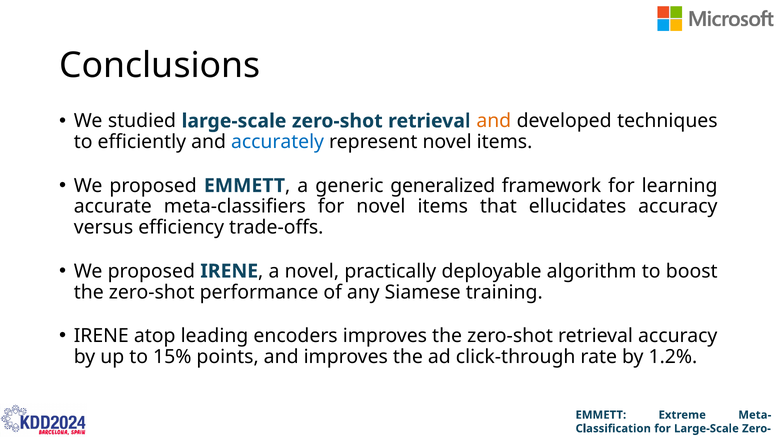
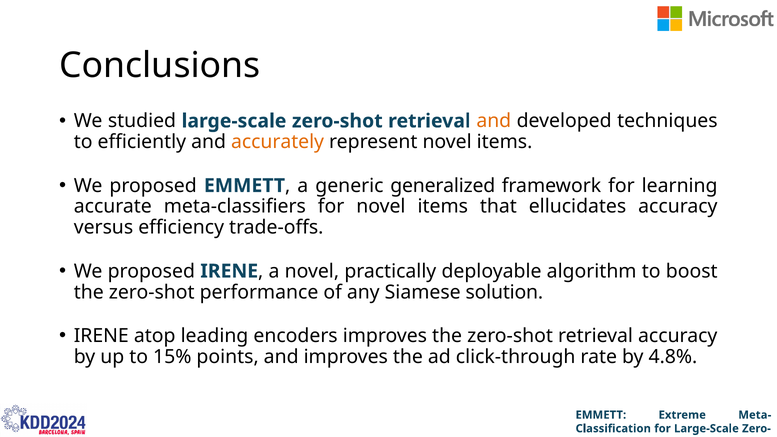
accurately colour: blue -> orange (278, 142)
training: training -> solution (504, 292)
1.2%: 1.2% -> 4.8% (673, 357)
